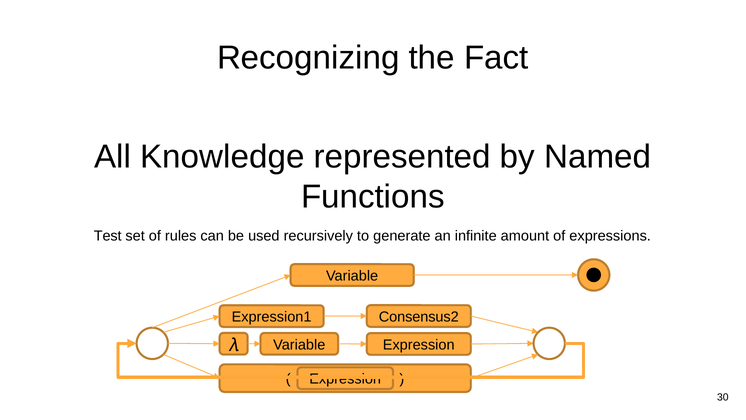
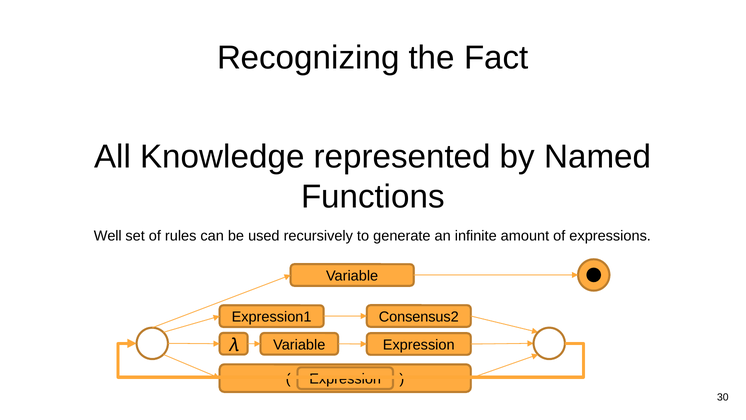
Test: Test -> Well (108, 236)
